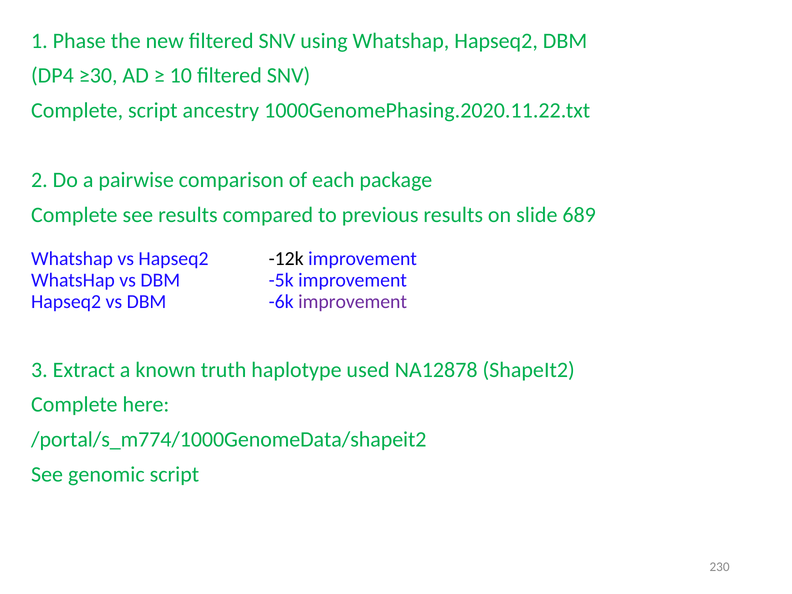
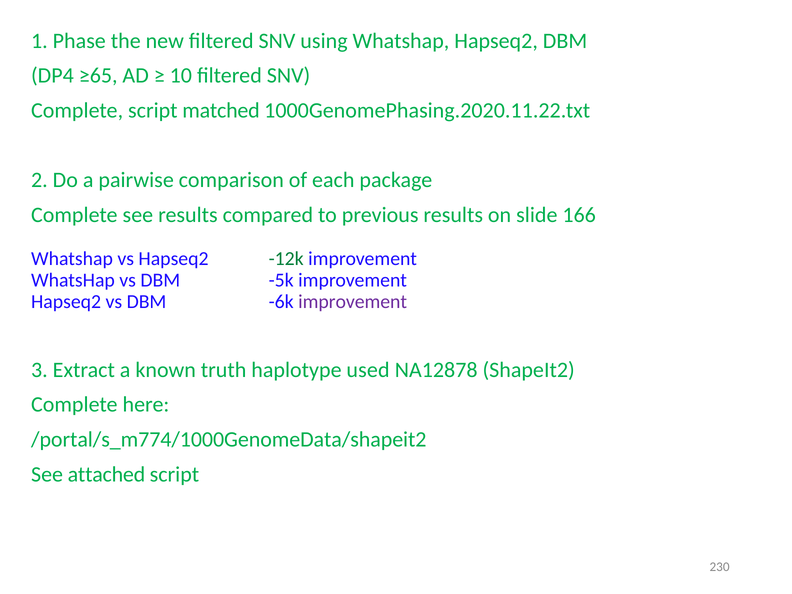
≥30: ≥30 -> ≥65 (98, 76)
ancestry: ancestry -> matched (221, 110)
689: 689 -> 166 (579, 215)
-12k colour: black -> green (286, 259)
genomic: genomic -> attached (106, 474)
